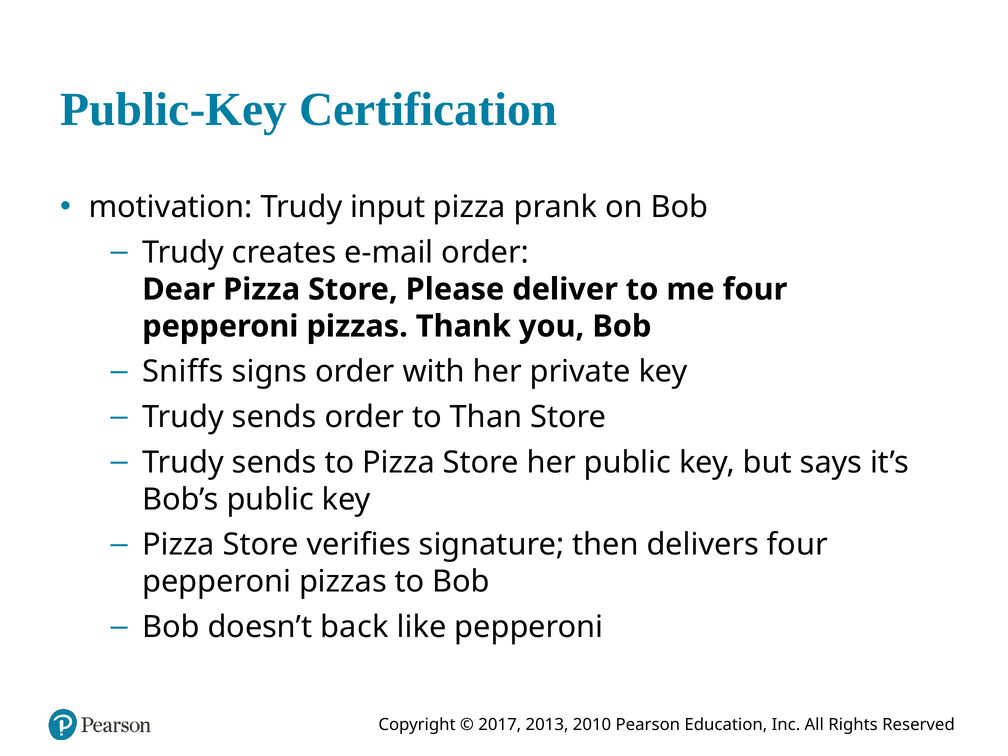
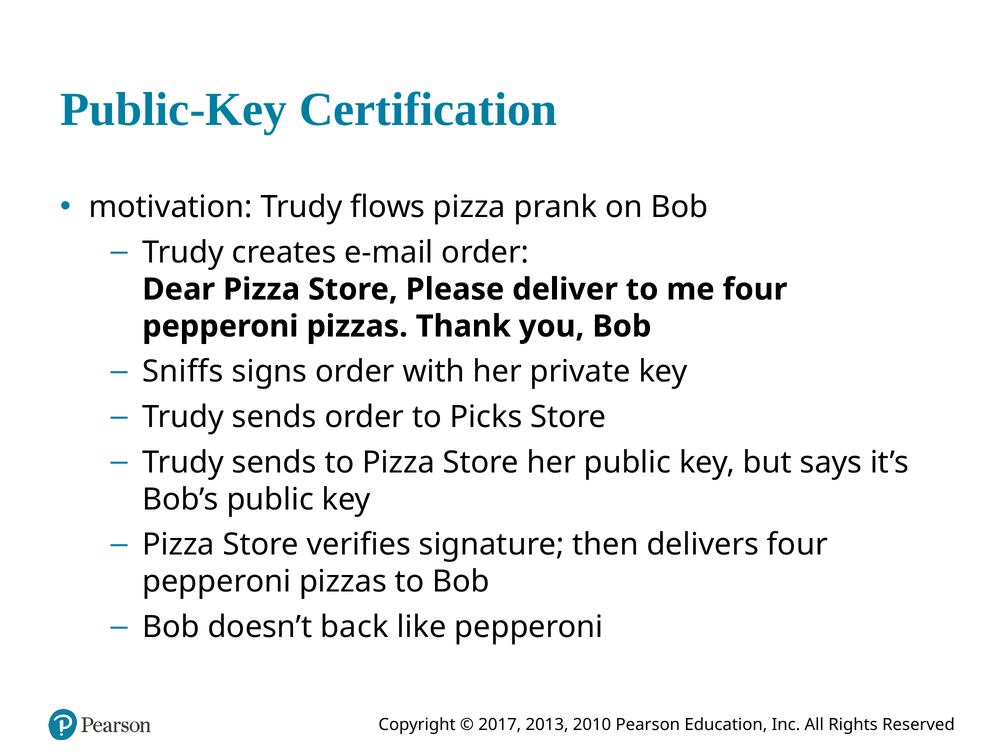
input: input -> flows (388, 207)
Than: Than -> Picks (486, 417)
